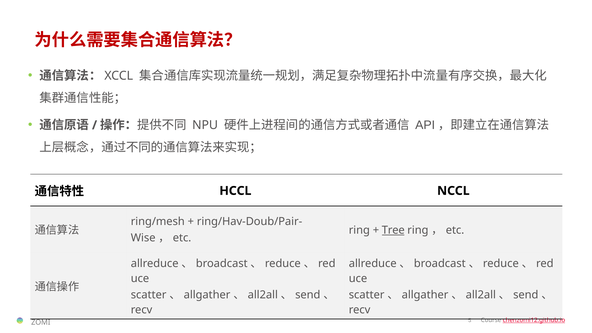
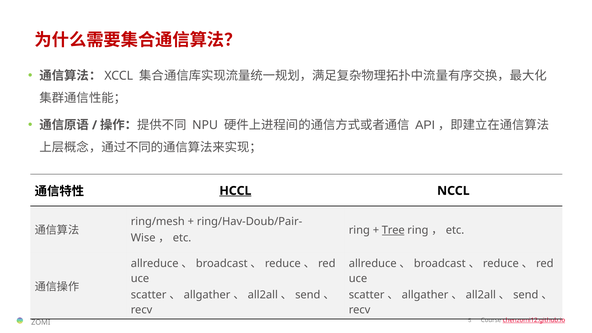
HCCL underline: none -> present (235, 191)
